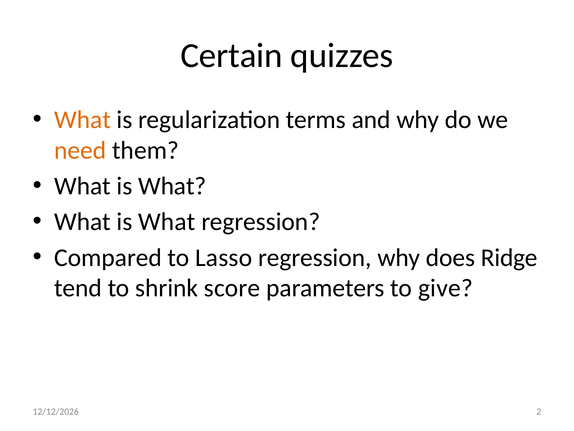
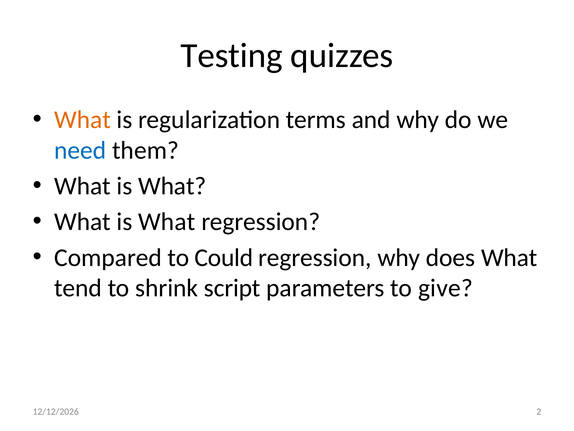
Certain: Certain -> Testing (231, 56)
need colour: orange -> blue (80, 150)
Lasso: Lasso -> Could (224, 257)
does Ridge: Ridge -> What (509, 257)
score: score -> script (232, 288)
